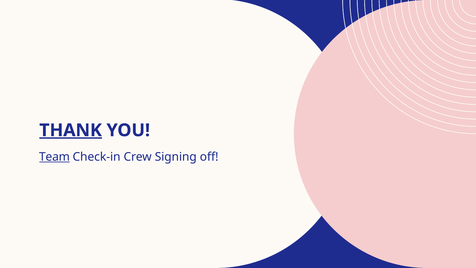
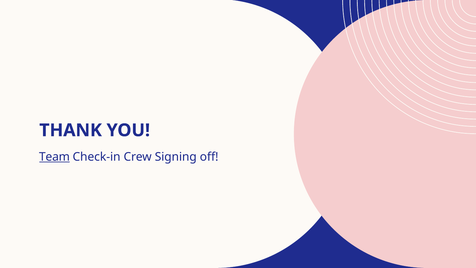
THANK underline: present -> none (71, 130)
